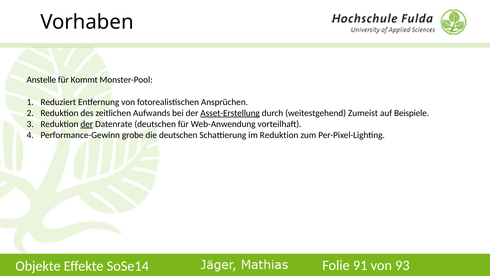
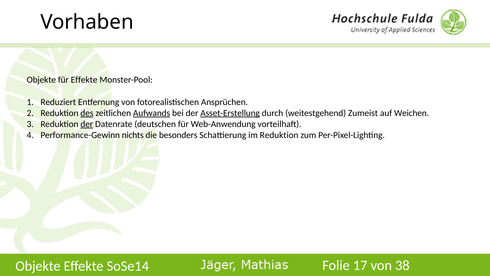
Anstelle: Anstelle -> Objekte (41, 80)
für Kommt: Kommt -> Effekte (84, 80)
des underline: none -> present (87, 113)
Aufwands underline: none -> present (152, 113)
Beispiele: Beispiele -> Weichen (412, 113)
grobe: grobe -> nichts (133, 135)
die deutschen: deutschen -> besonders (178, 135)
91: 91 -> 17 (360, 265)
93: 93 -> 38 (402, 265)
